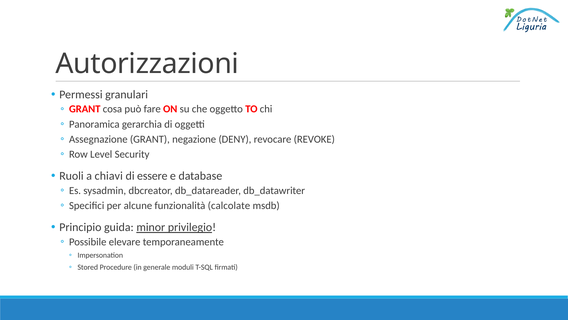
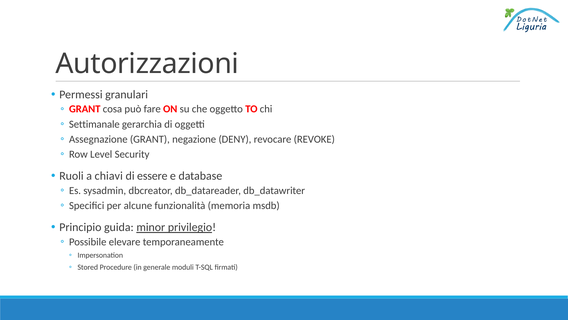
Panoramica: Panoramica -> Settimanale (94, 124)
calcolate: calcolate -> memoria (229, 205)
